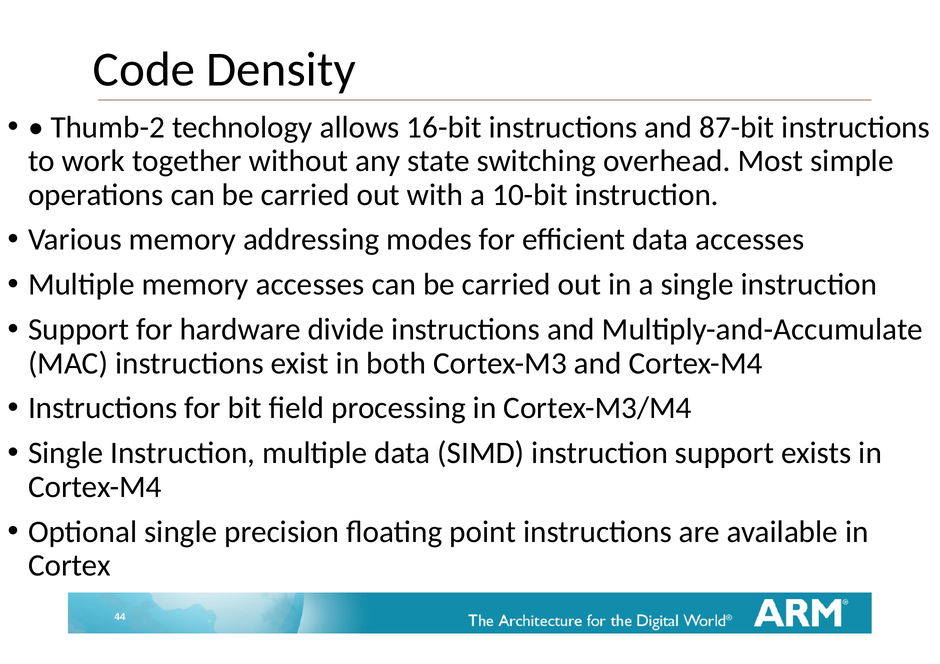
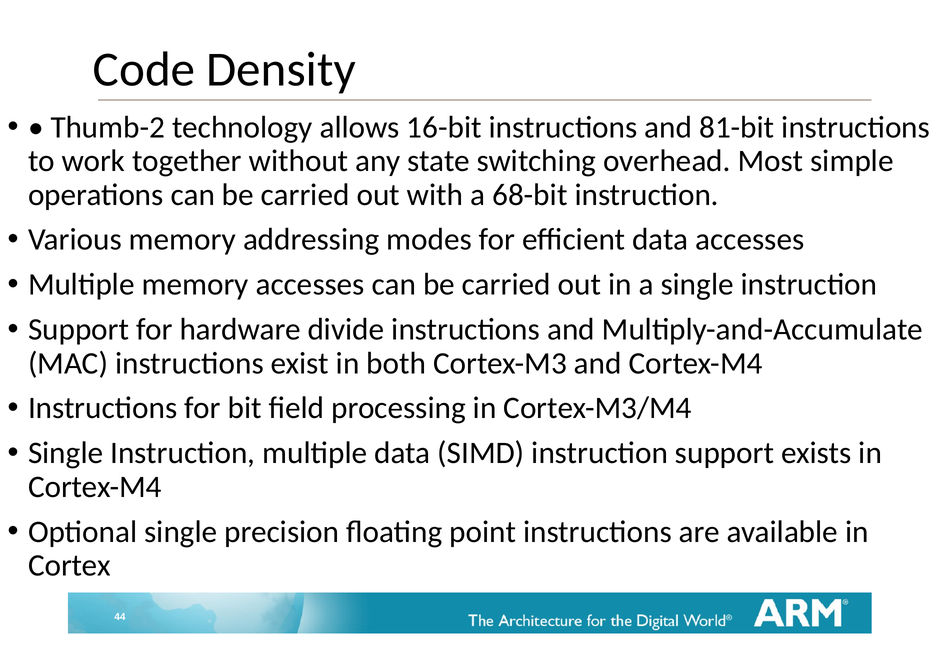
87-bit: 87-bit -> 81-bit (737, 127)
10-bit: 10-bit -> 68-bit (530, 195)
